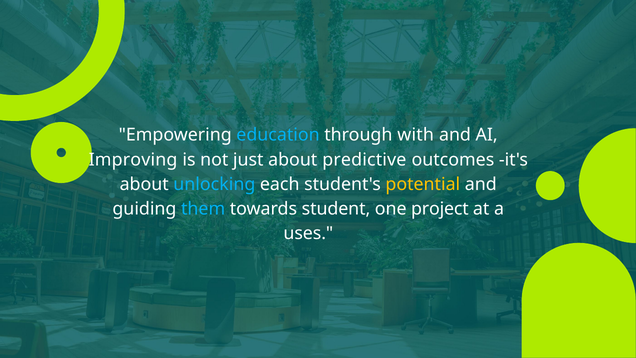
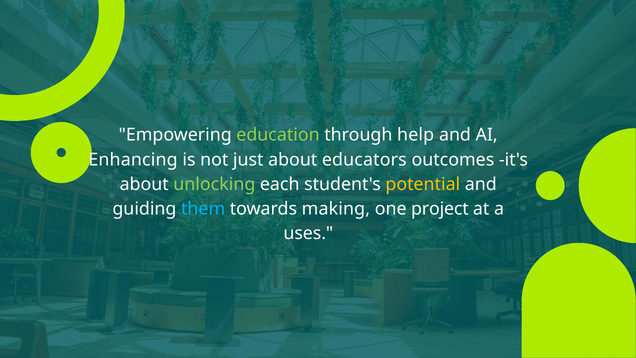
education colour: light blue -> light green (278, 135)
with: with -> help (416, 135)
Improving: Improving -> Enhancing (133, 160)
predictive: predictive -> educators (364, 160)
unlocking colour: light blue -> light green (214, 184)
student: student -> making (336, 209)
